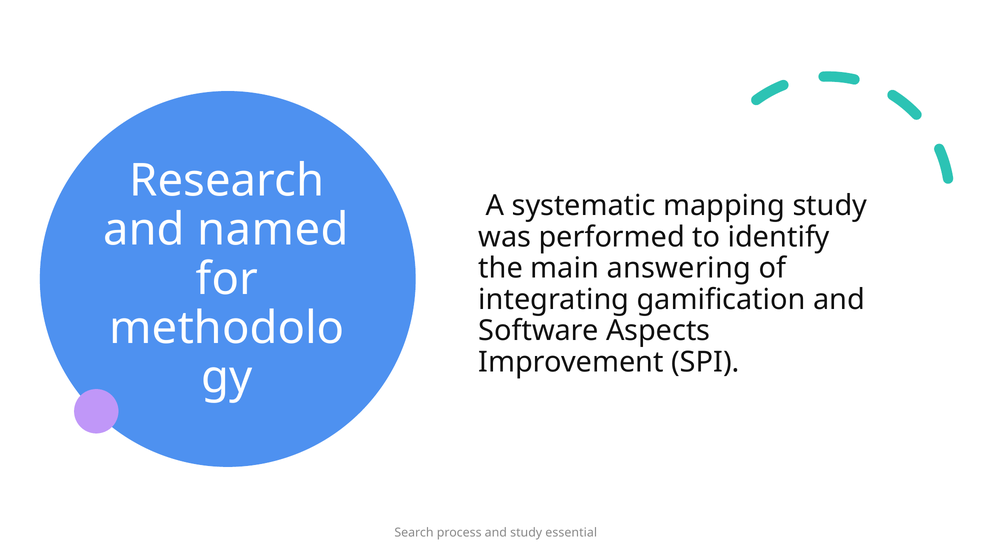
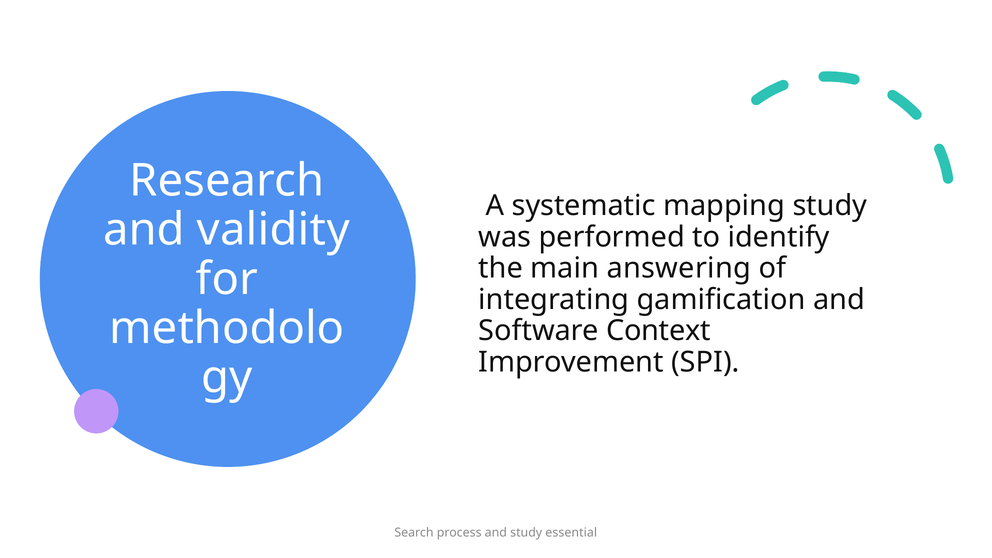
named: named -> validity (273, 230)
Aspects: Aspects -> Context (658, 331)
